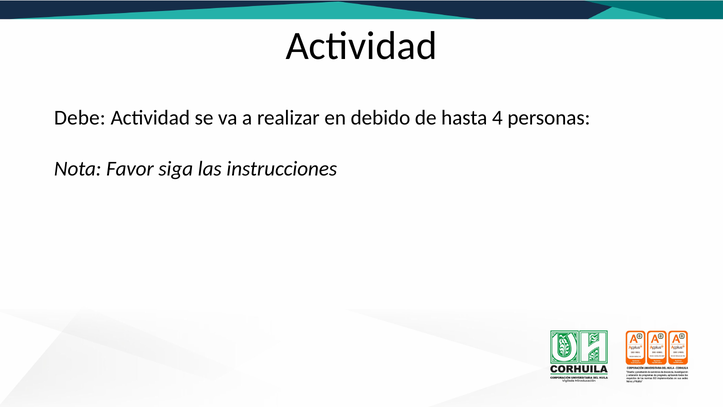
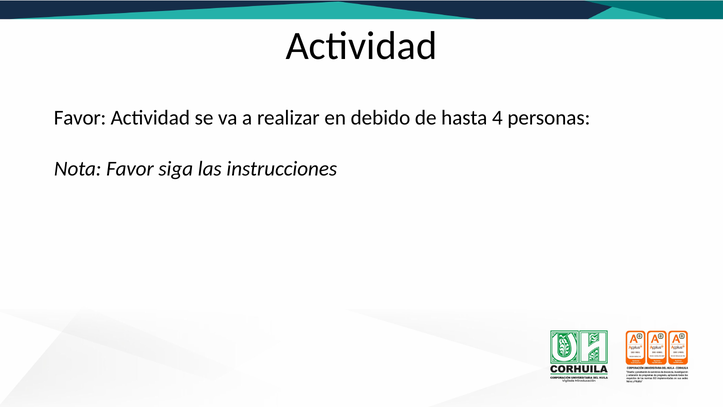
Debe: Debe -> Favor (80, 118)
